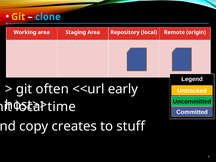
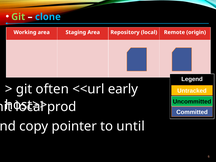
Git colour: yellow -> light green (18, 17)
time: time -> prod (62, 107)
creates: creates -> pointer (74, 126)
stuff: stuff -> until (131, 126)
